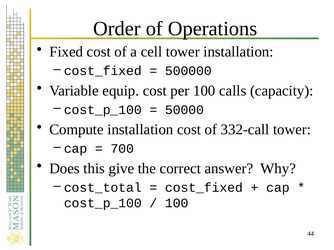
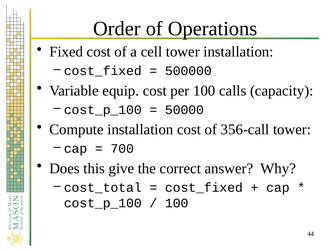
332-call: 332-call -> 356-call (245, 130)
